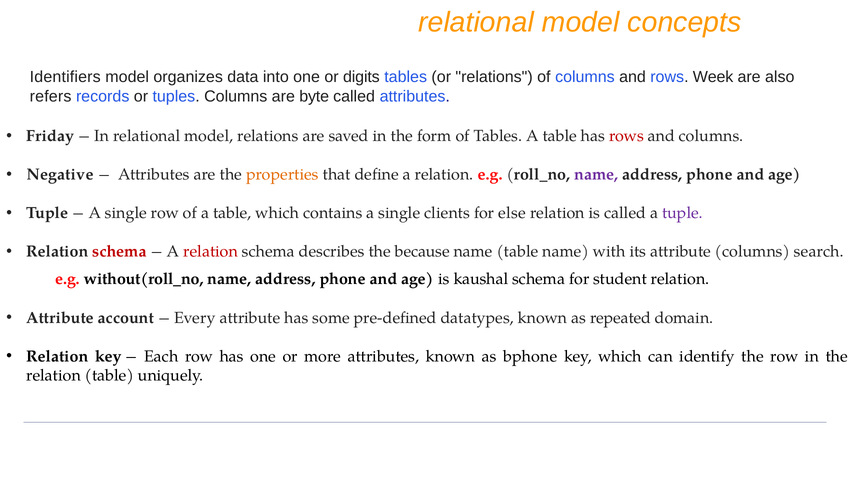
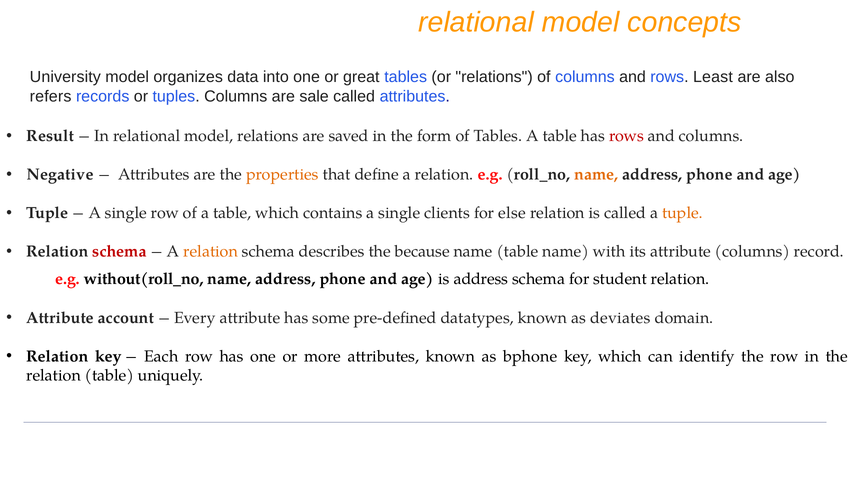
Identifiers: Identifiers -> University (65, 77)
digits: digits -> great (361, 77)
Week: Week -> Least (713, 77)
byte: byte -> sale (314, 96)
Friday: Friday -> Result (50, 136)
name colour: purple -> orange (596, 175)
tuple colour: purple -> orange (682, 213)
relation colour: red -> orange (211, 252)
search: search -> record (819, 252)
is kaushal: kaushal -> address (481, 279)
repeated: repeated -> deviates (620, 318)
